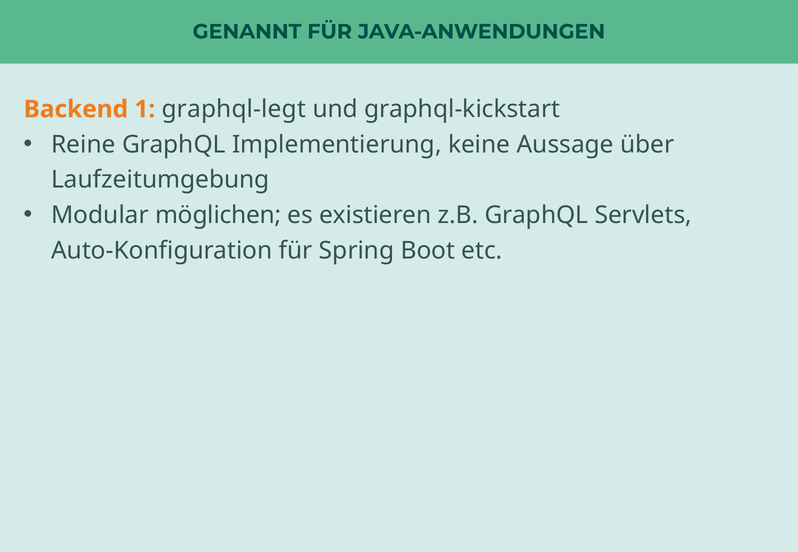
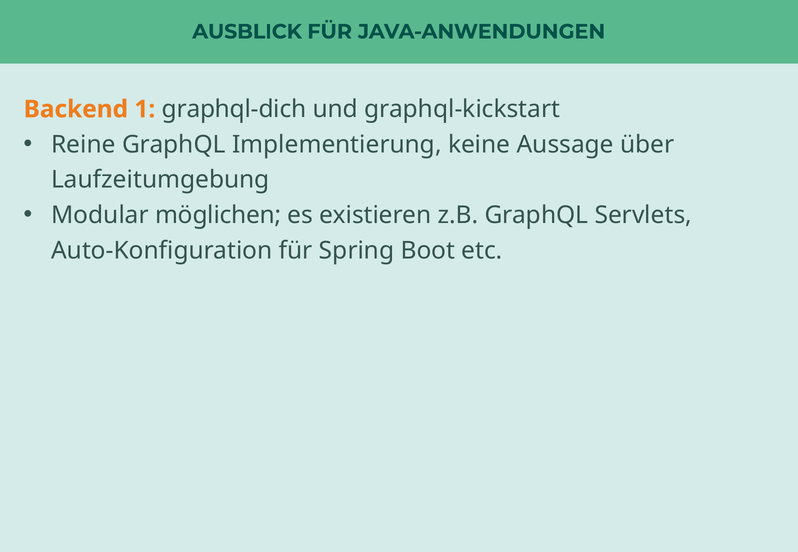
GENANNT: GENANNT -> AUSBLICK (247, 32)
graphql-legt: graphql-legt -> graphql-dich (234, 109)
